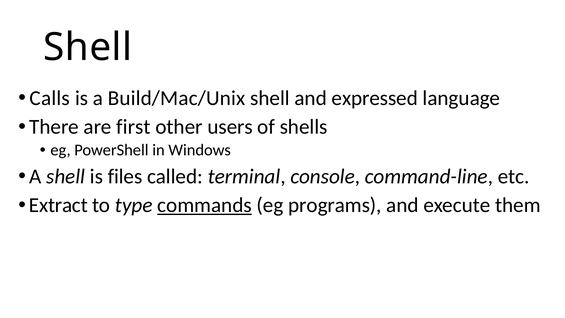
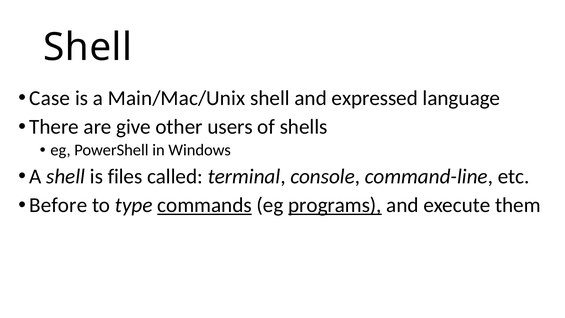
Calls: Calls -> Case (50, 98)
Build/Mac/Unix: Build/Mac/Unix -> Main/Mac/Unix (177, 98)
first: first -> give (133, 127)
Extract: Extract -> Before (58, 205)
programs underline: none -> present (335, 205)
